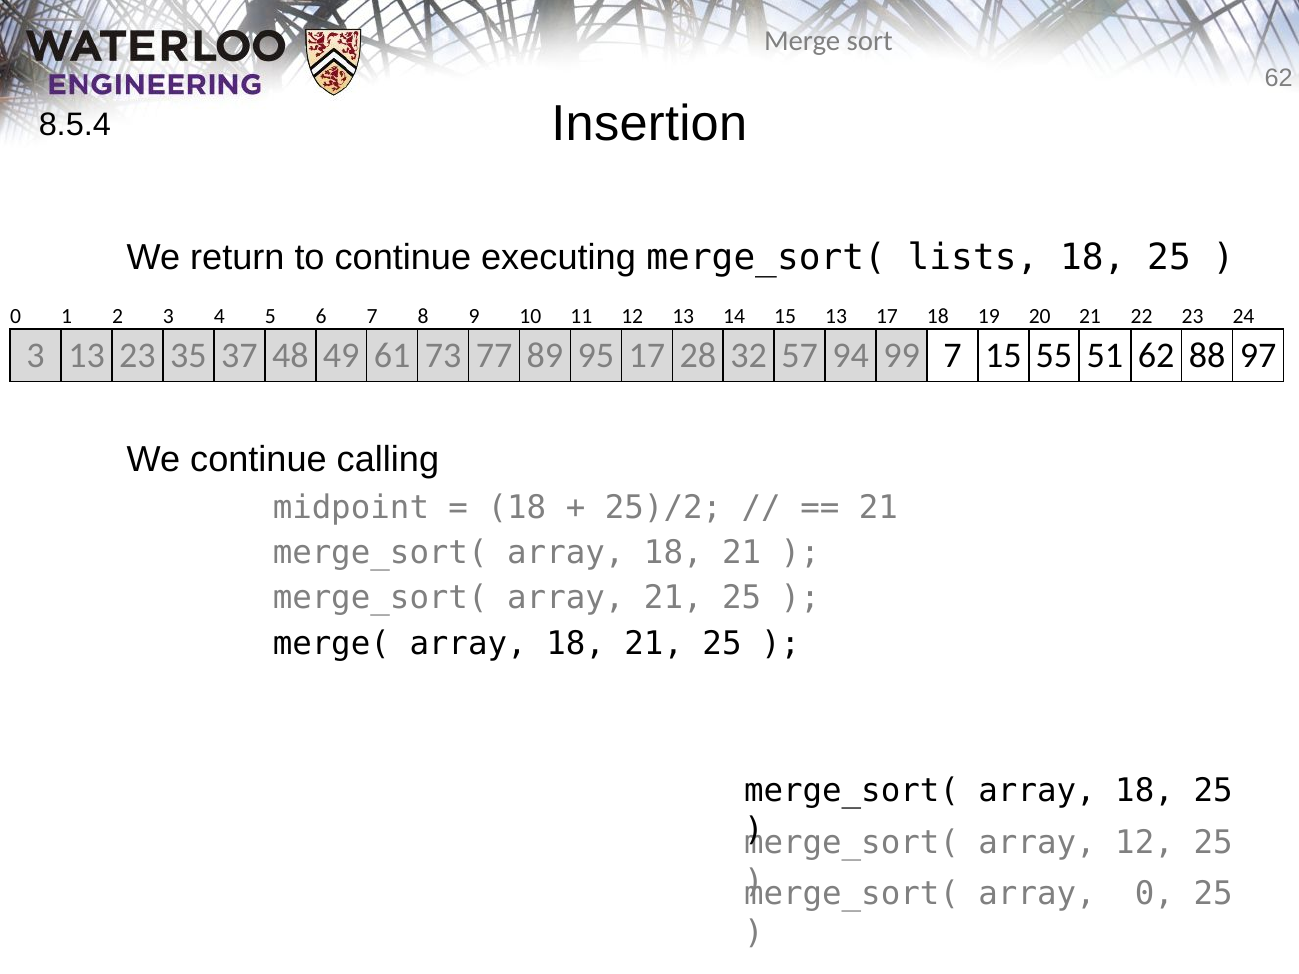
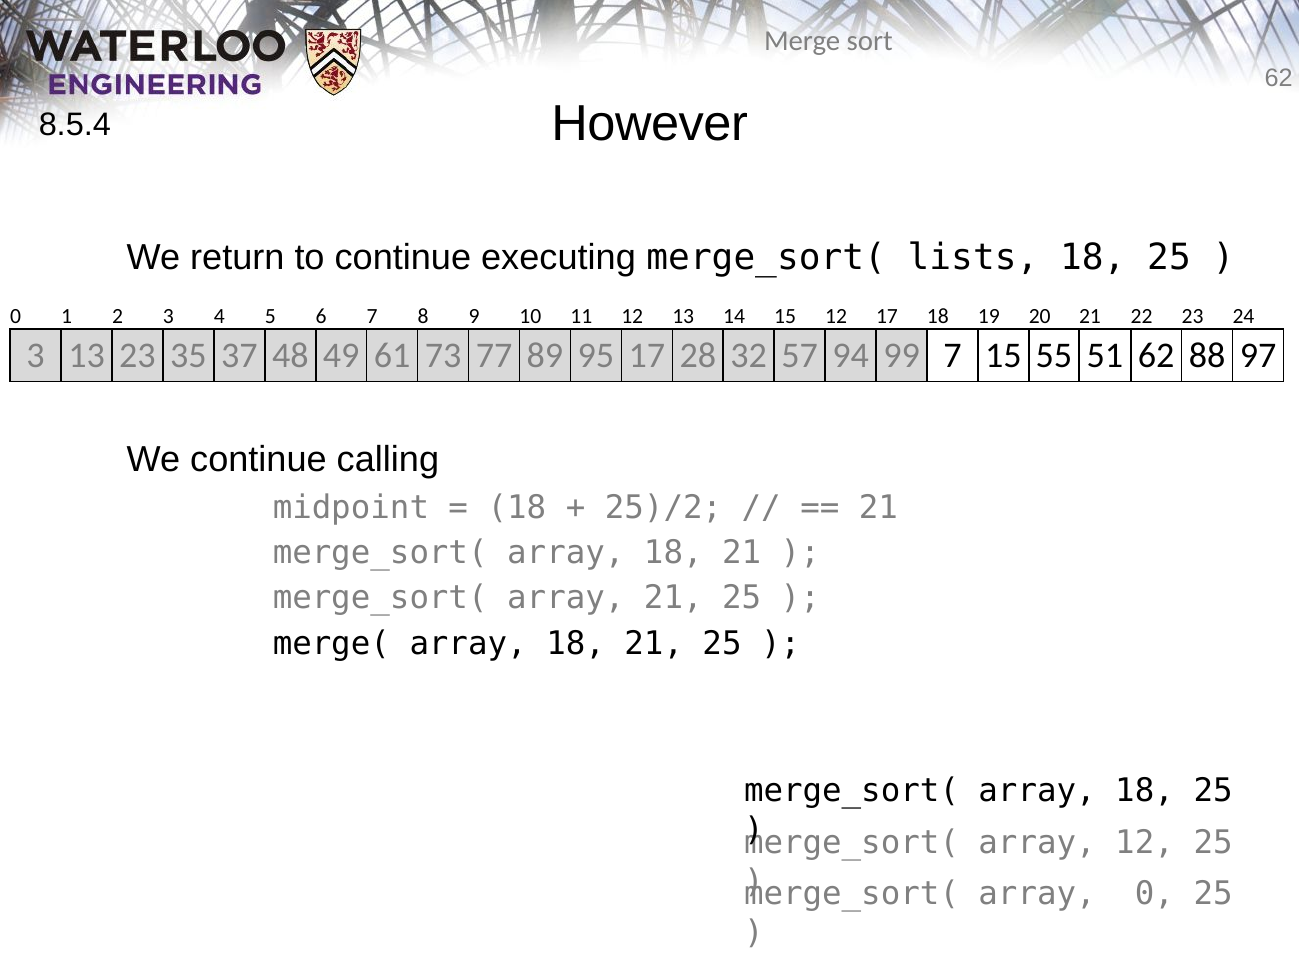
Insertion: Insertion -> However (650, 124)
15 13: 13 -> 12 (836, 316)
